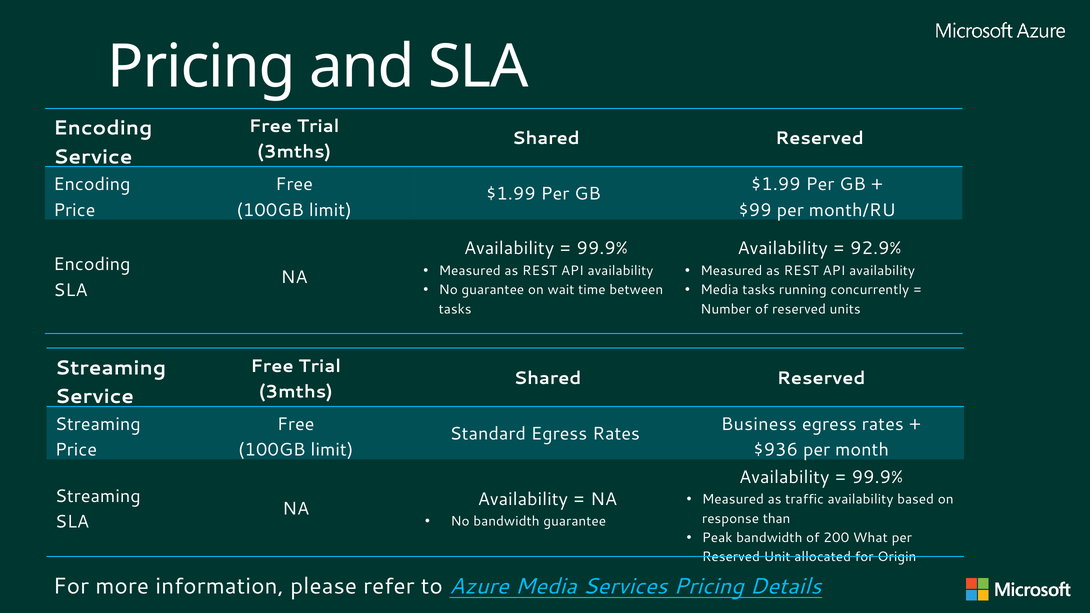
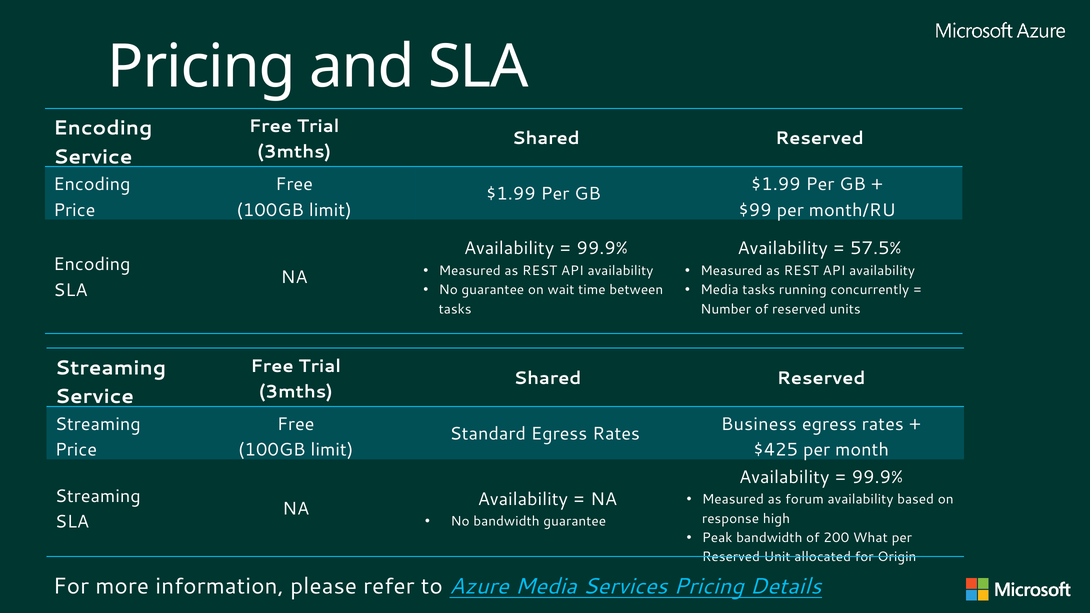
92.9%: 92.9% -> 57.5% (876, 249)
$936: $936 -> $425 (776, 450)
traffic: traffic -> forum (805, 499)
than: than -> high (776, 519)
